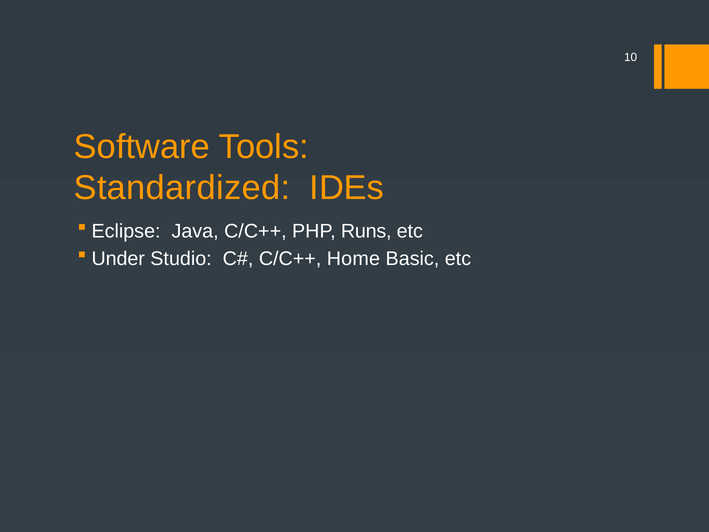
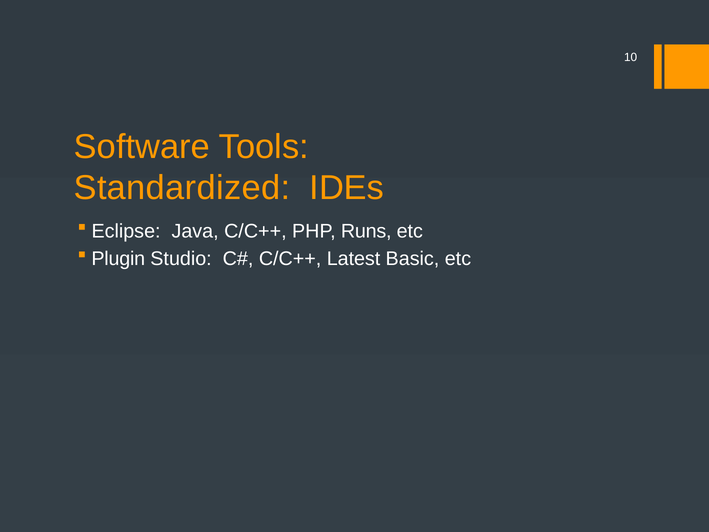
Under: Under -> Plugin (118, 259)
Home: Home -> Latest (354, 259)
